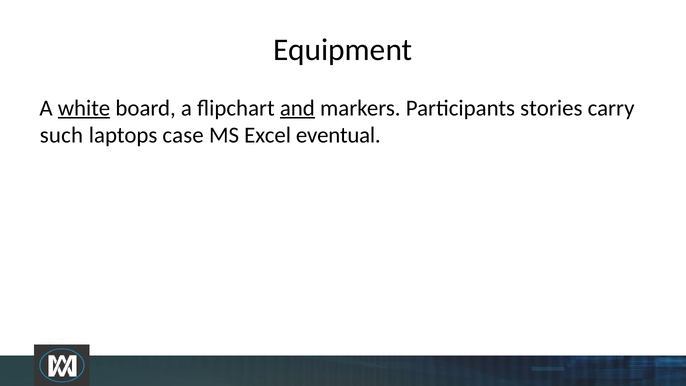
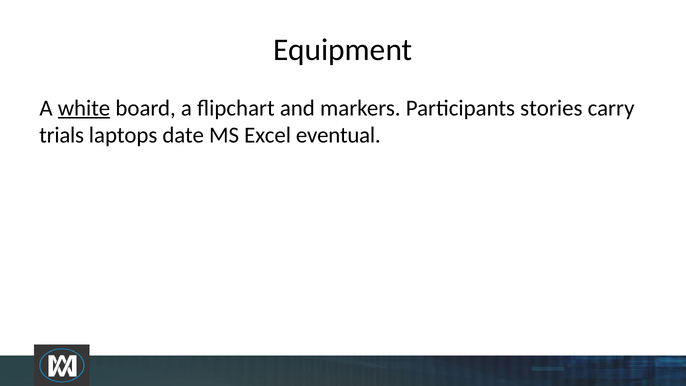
and underline: present -> none (297, 108)
such: such -> trials (62, 135)
case: case -> date (183, 135)
